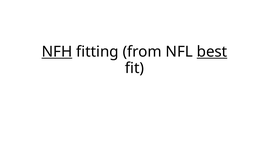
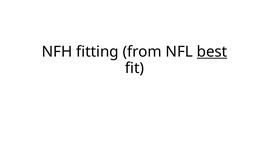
NFH underline: present -> none (57, 52)
